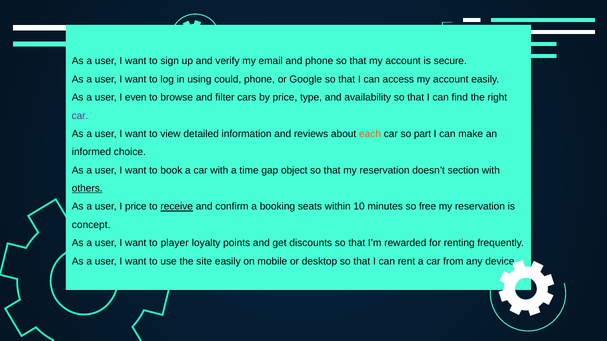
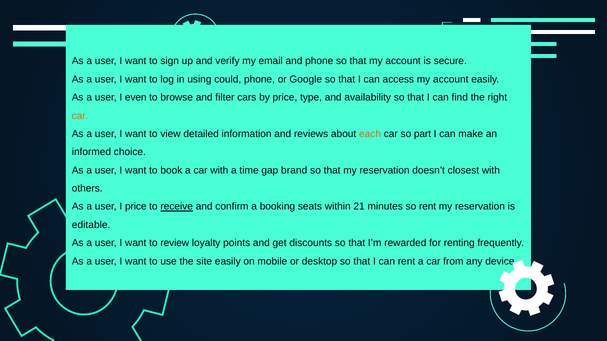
car colour: purple -> orange (80, 116)
object: object -> brand (294, 170)
section: section -> closest (463, 170)
others underline: present -> none (87, 189)
10: 10 -> 21 (359, 207)
so free: free -> rent (428, 207)
concept: concept -> editable (91, 225)
player: player -> review (175, 243)
